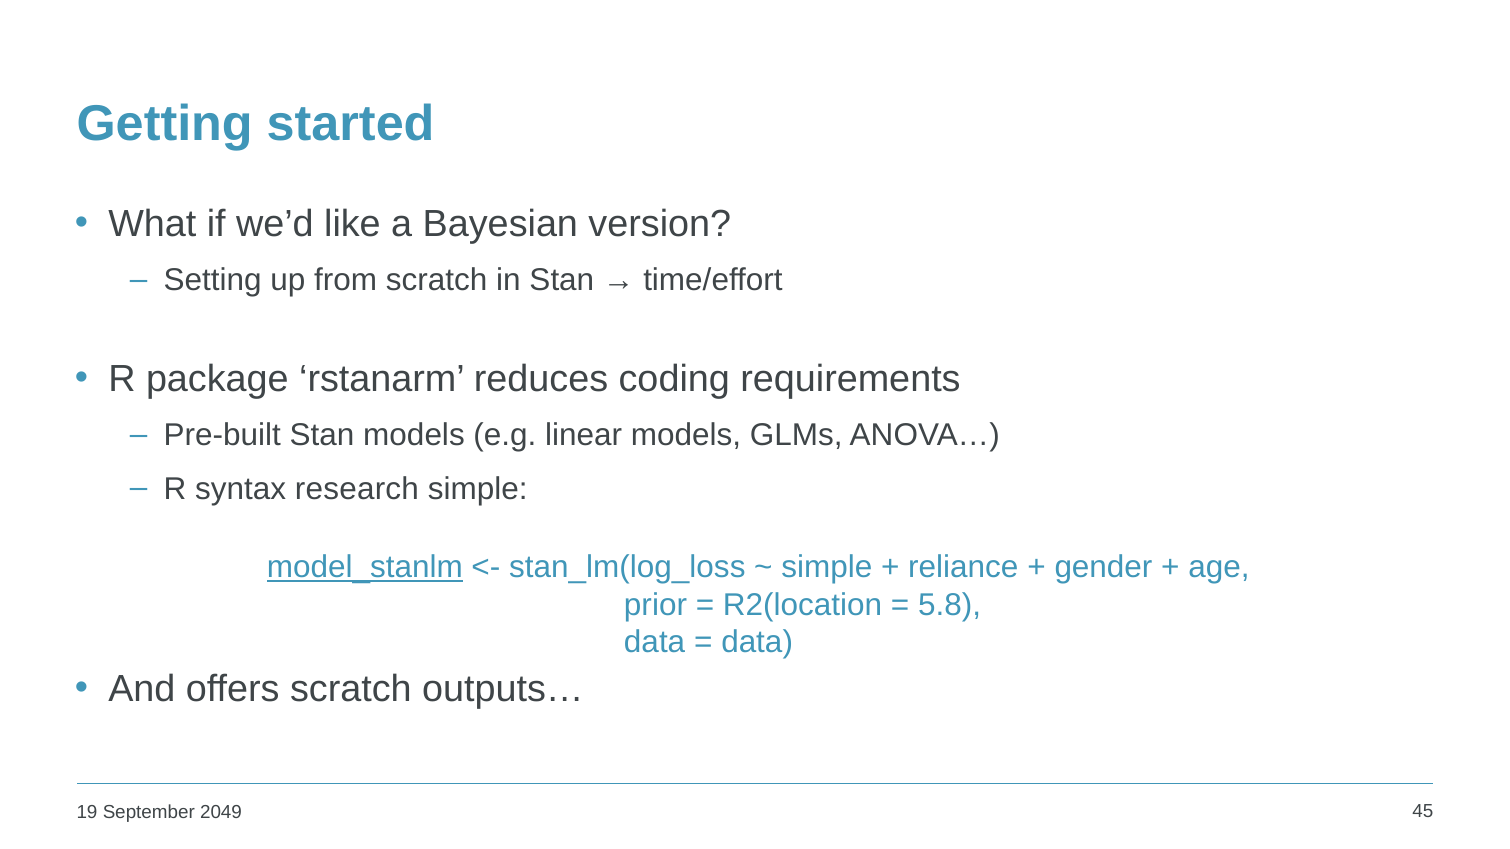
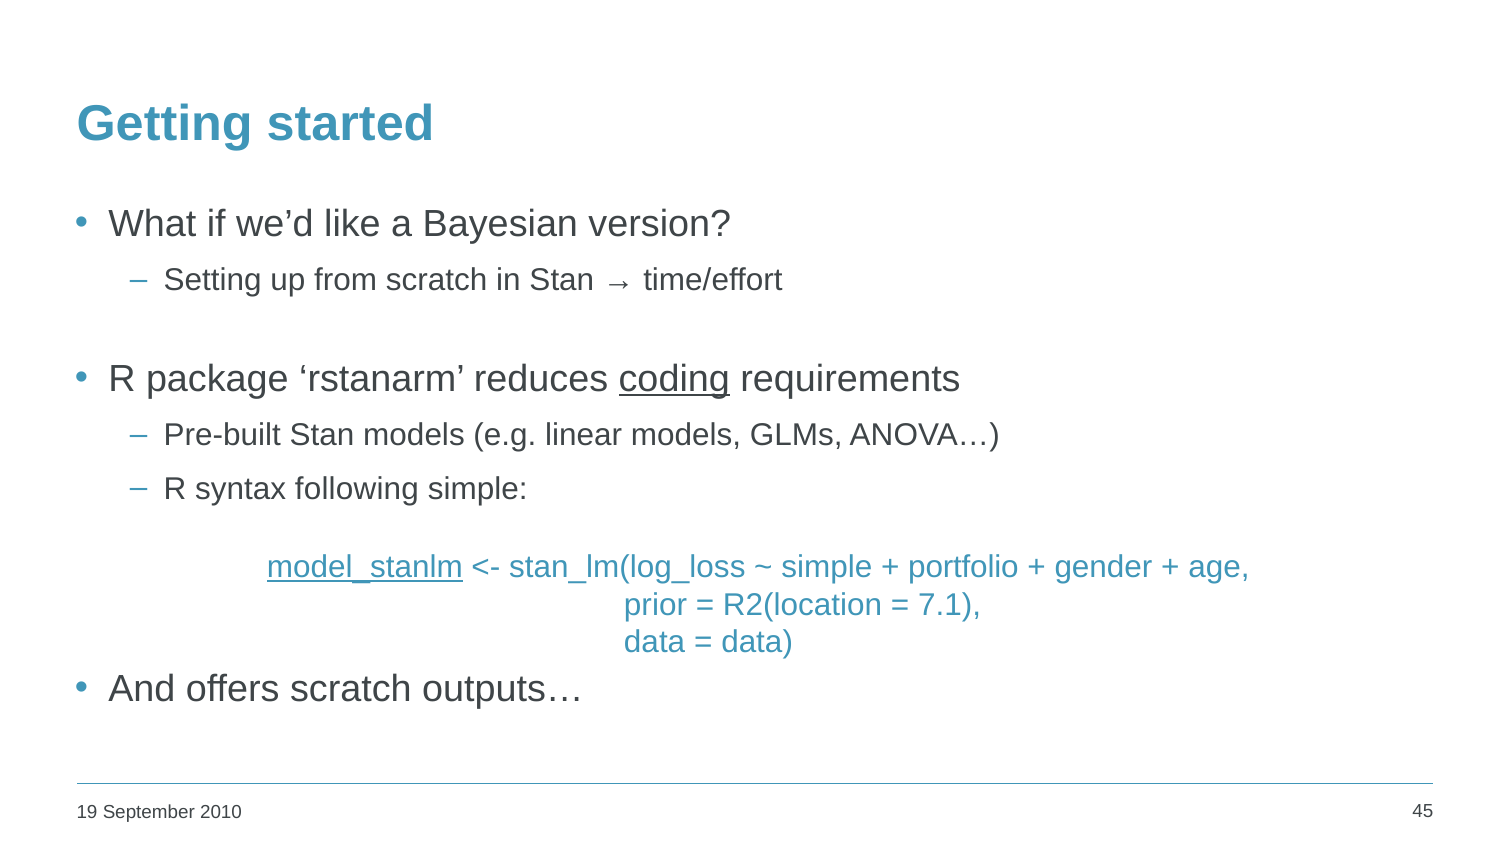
coding underline: none -> present (674, 379)
research: research -> following (357, 489)
reliance: reliance -> portfolio (963, 567)
5.8: 5.8 -> 7.1 (950, 605)
2049: 2049 -> 2010 (221, 812)
